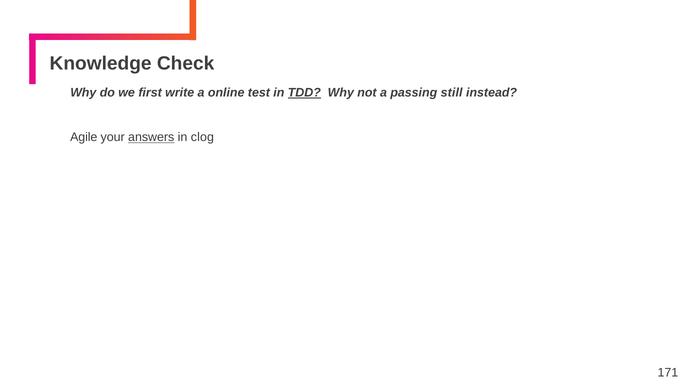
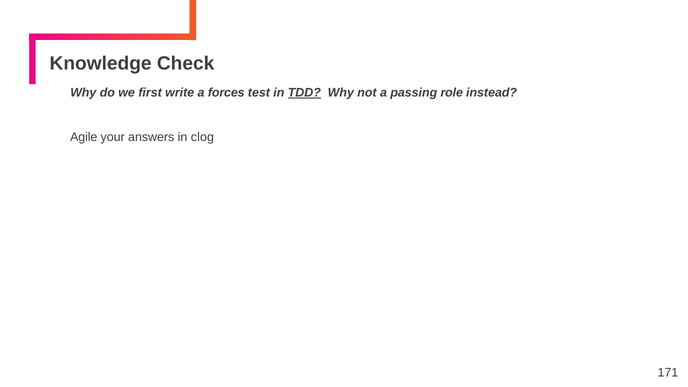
online: online -> forces (226, 93)
still: still -> role (452, 93)
answers underline: present -> none (151, 137)
